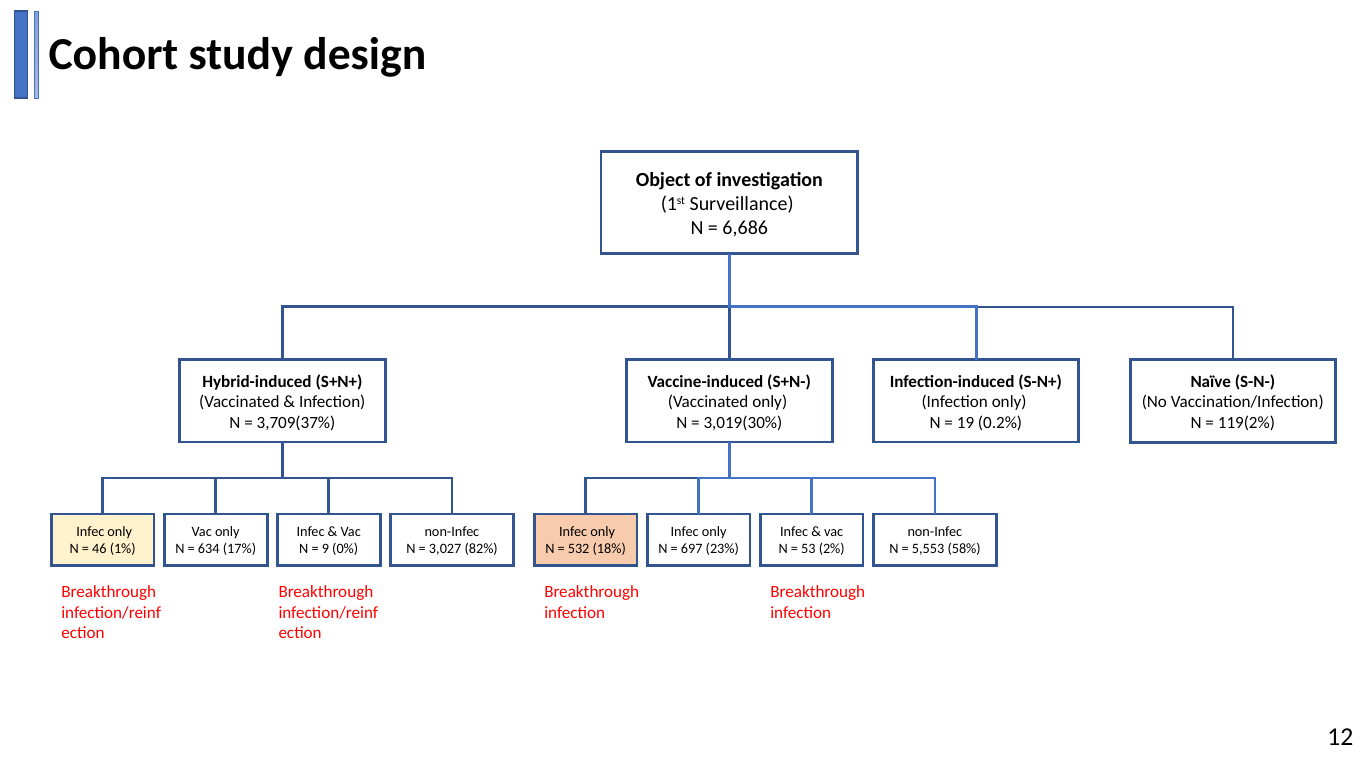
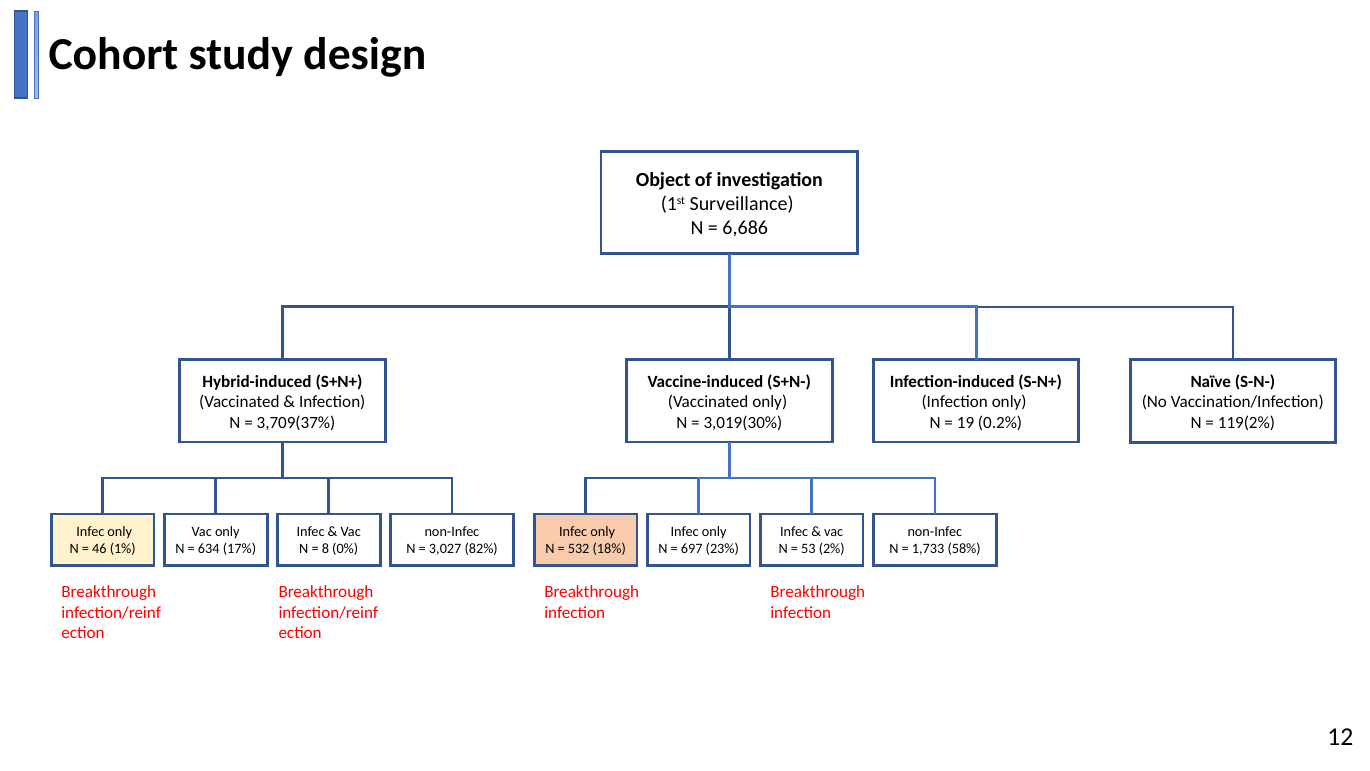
9: 9 -> 8 (325, 549)
5,553: 5,553 -> 1,733 (928, 549)
